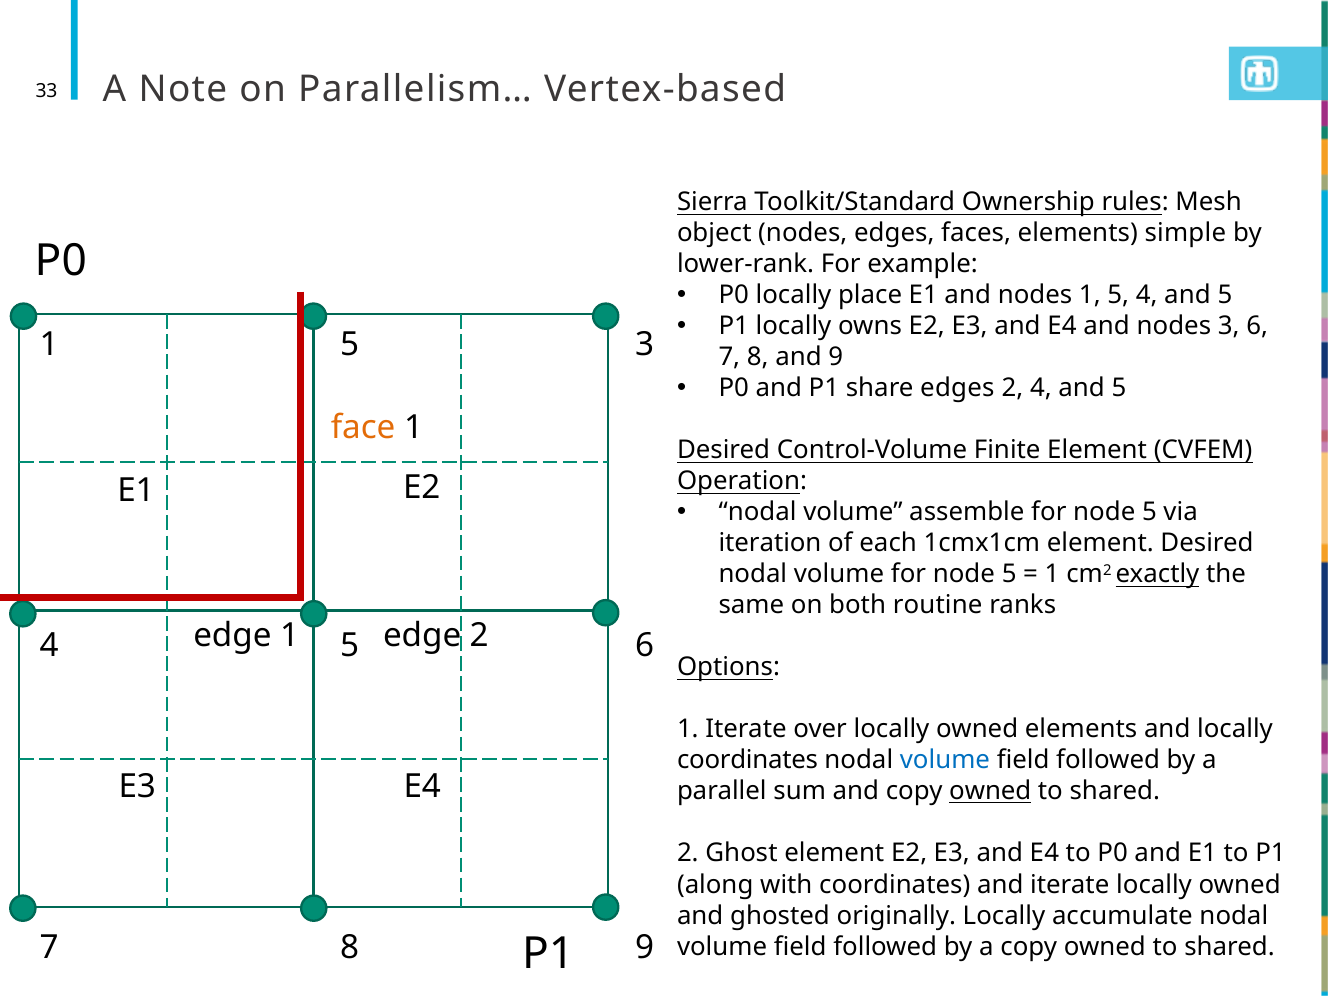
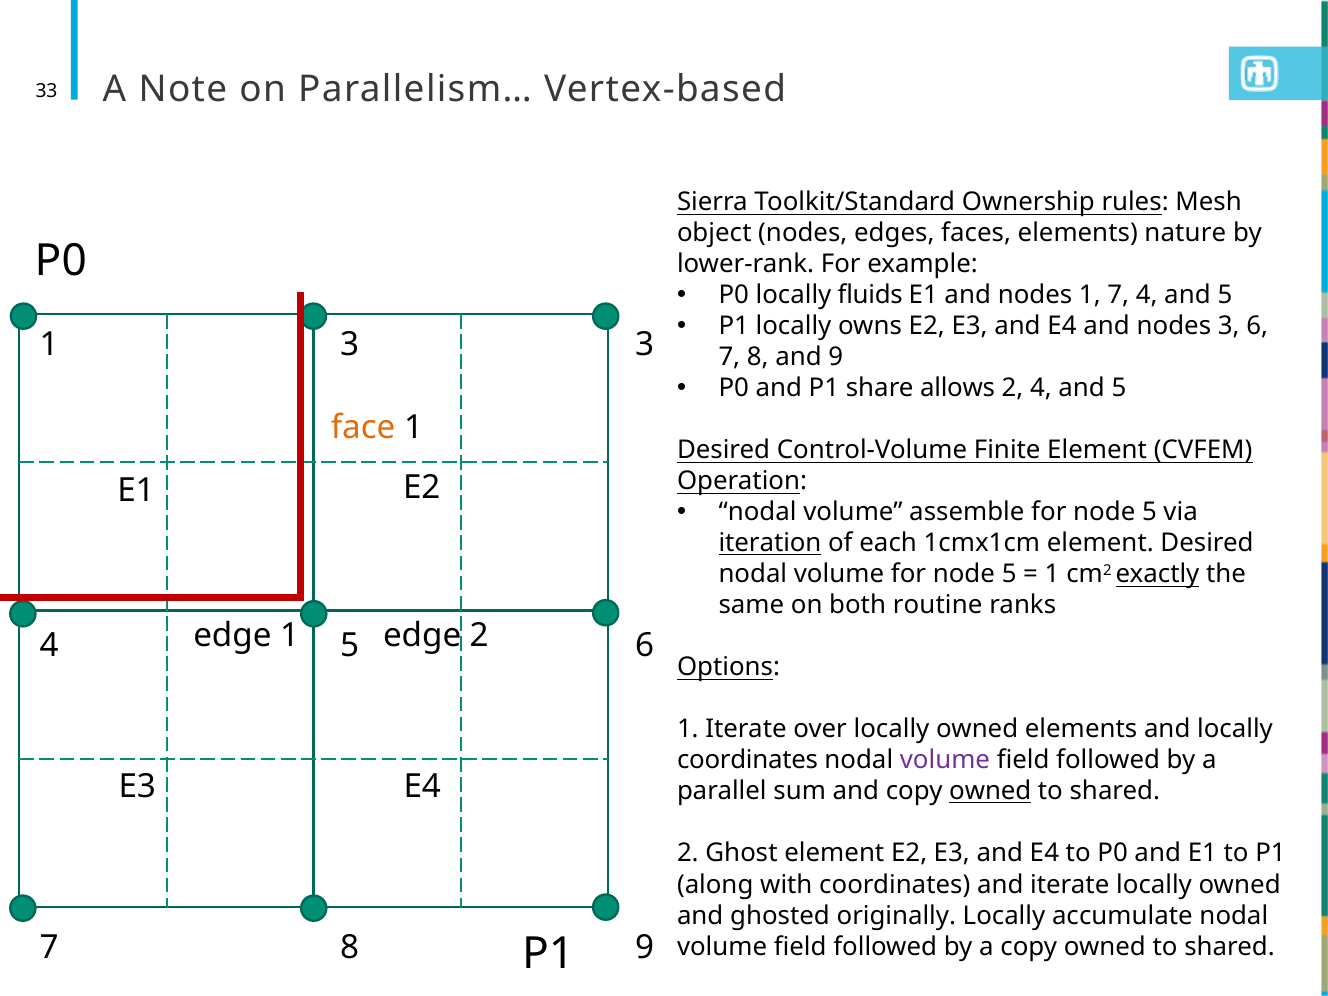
simple: simple -> nature (1185, 233)
place: place -> fluids (870, 295)
nodes 1 5: 5 -> 7 (1118, 295)
5: 5 -> 3 (350, 345)
share edges: edges -> allows (958, 388)
iteration underline: none -> present (770, 543)
volume colour: blue -> purple (945, 760)
